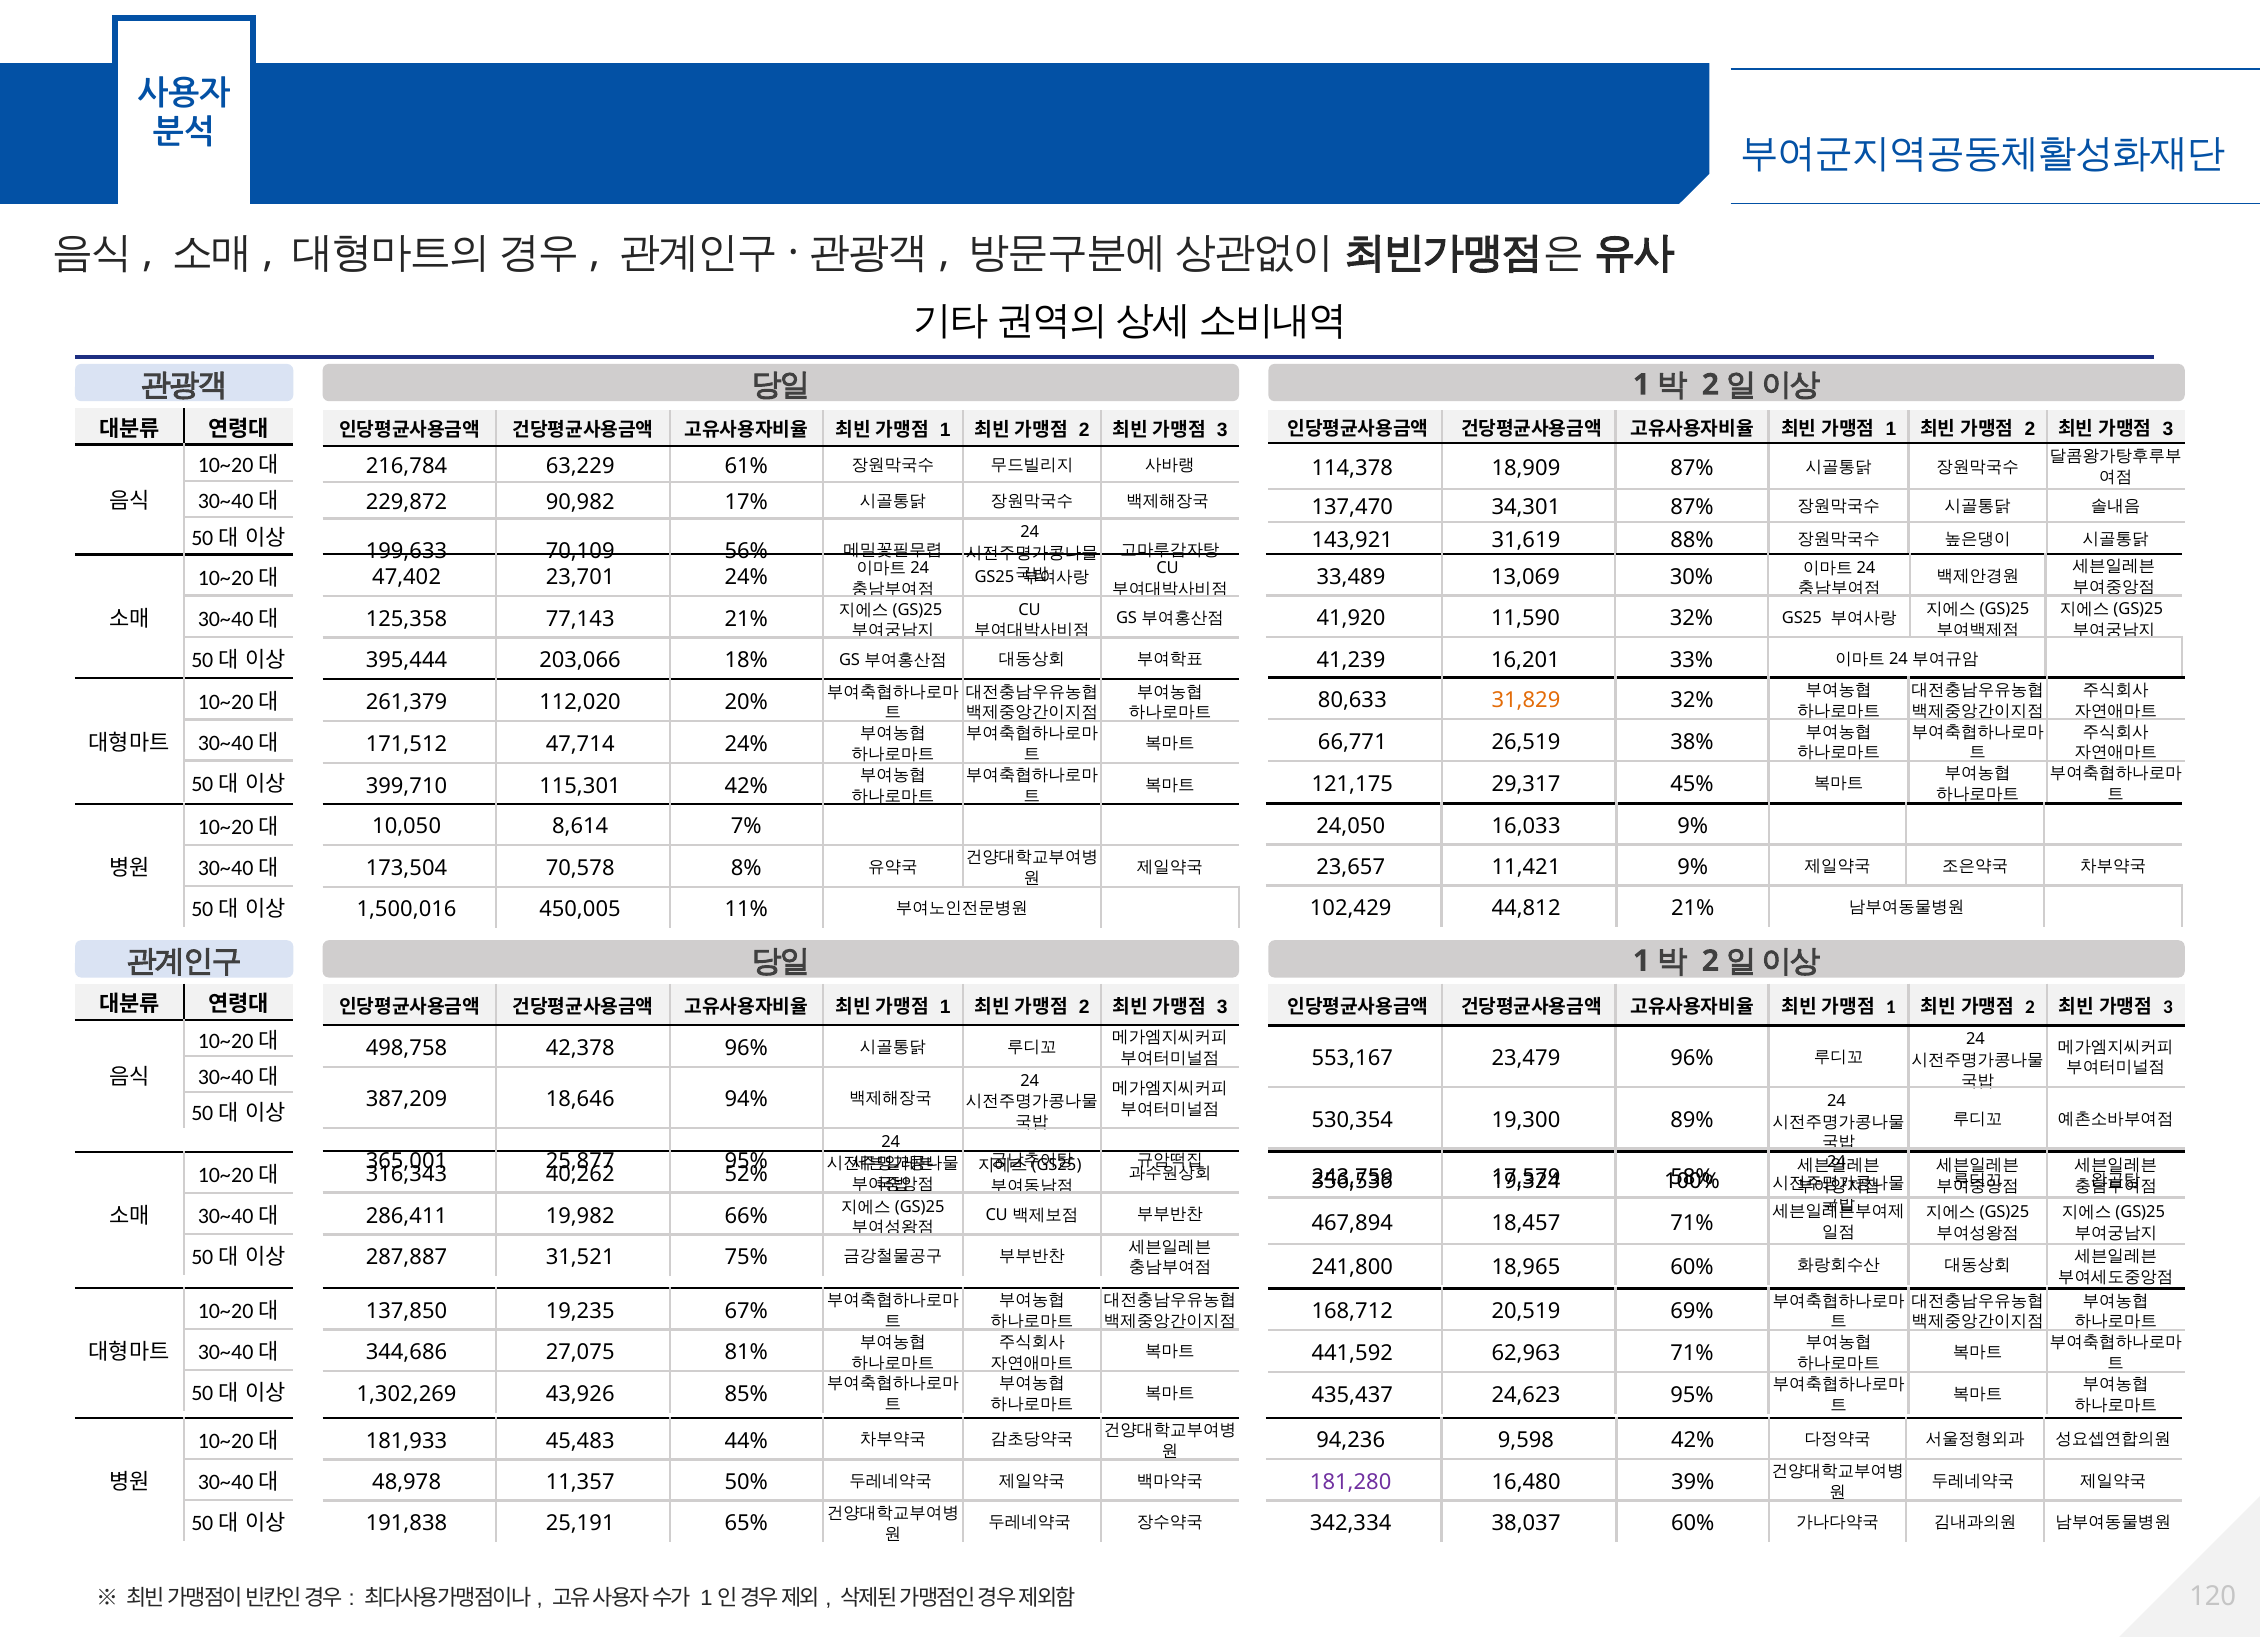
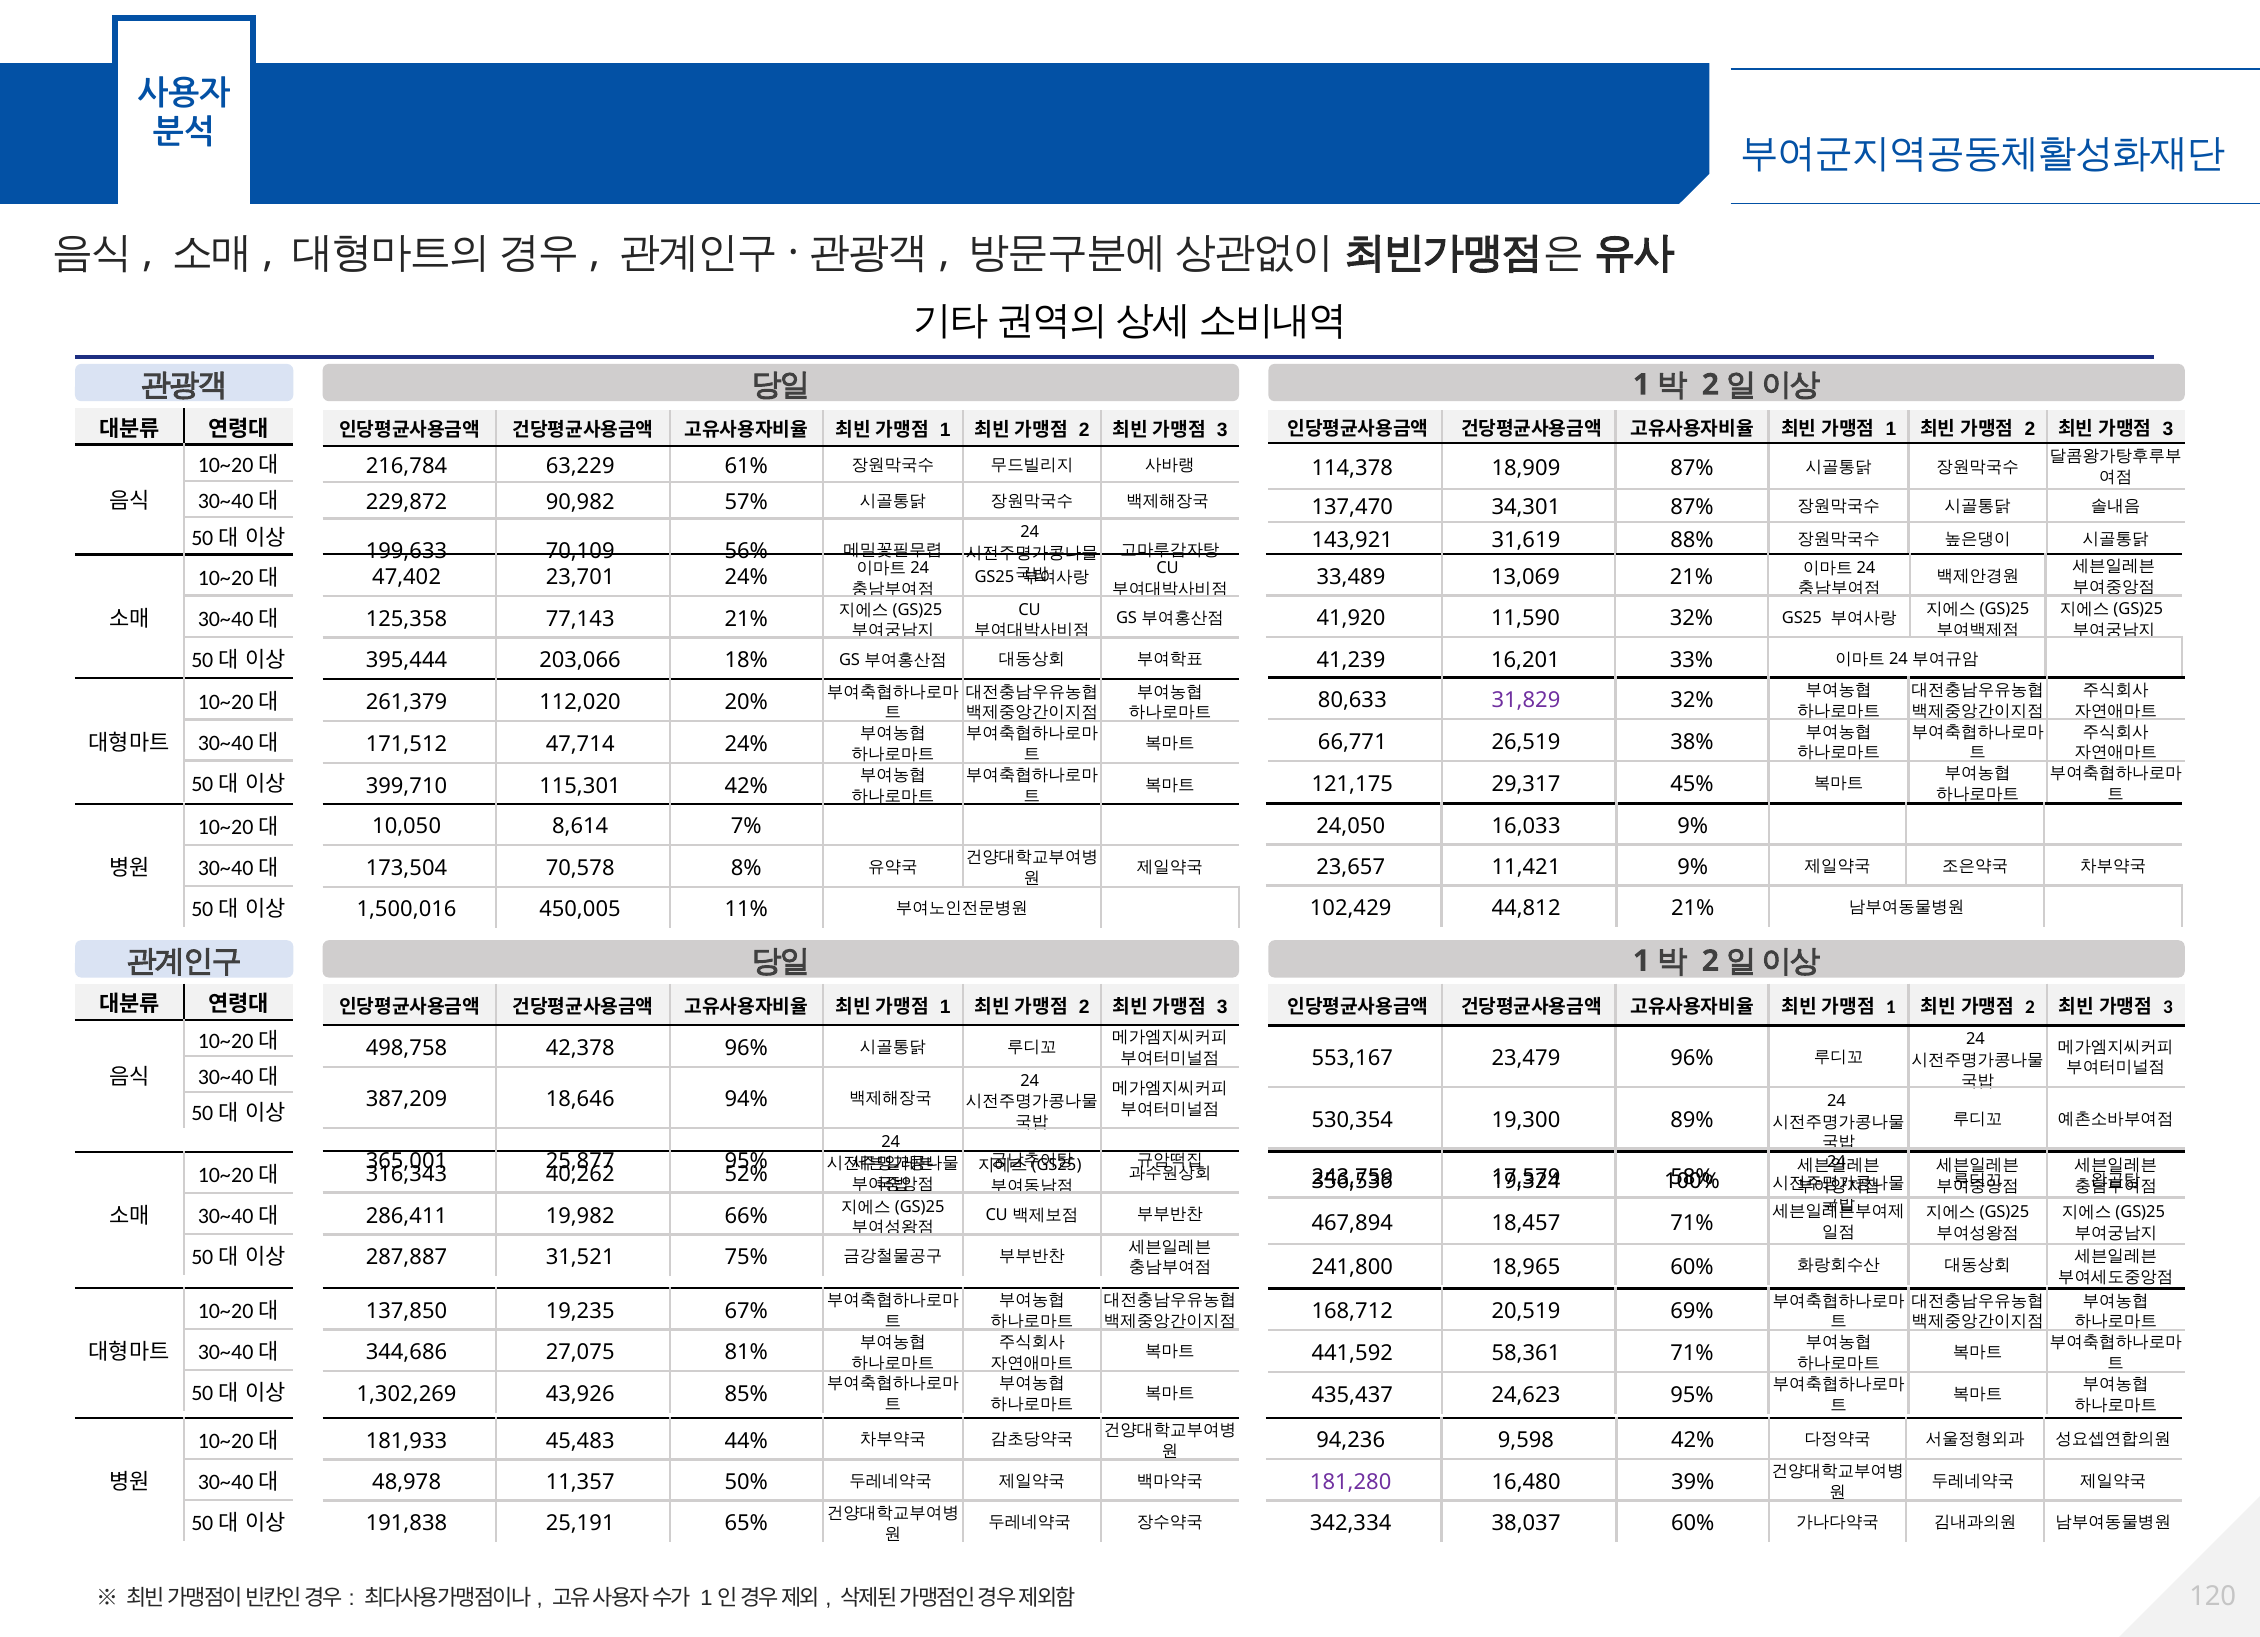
17%: 17% -> 57% (746, 502)
13,069 30%: 30% -> 21% (1692, 577)
31,829 colour: orange -> purple (1526, 701)
62,963: 62,963 -> 58,361 (1526, 1353)
